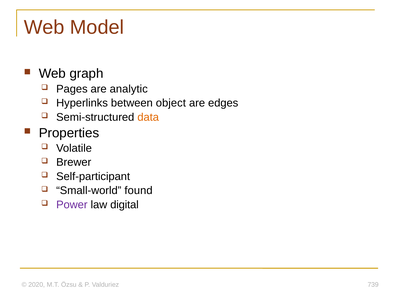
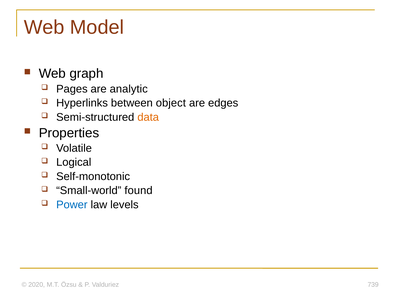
Brewer: Brewer -> Logical (74, 163)
Self-participant: Self-participant -> Self-monotonic (93, 177)
Power colour: purple -> blue (72, 205)
digital: digital -> levels (124, 205)
